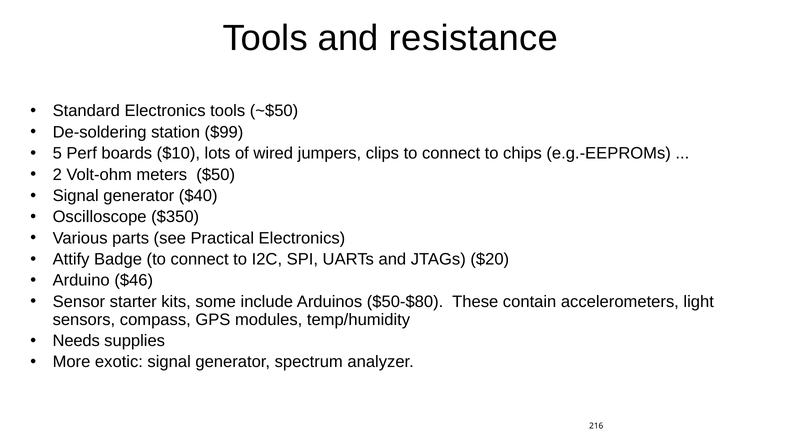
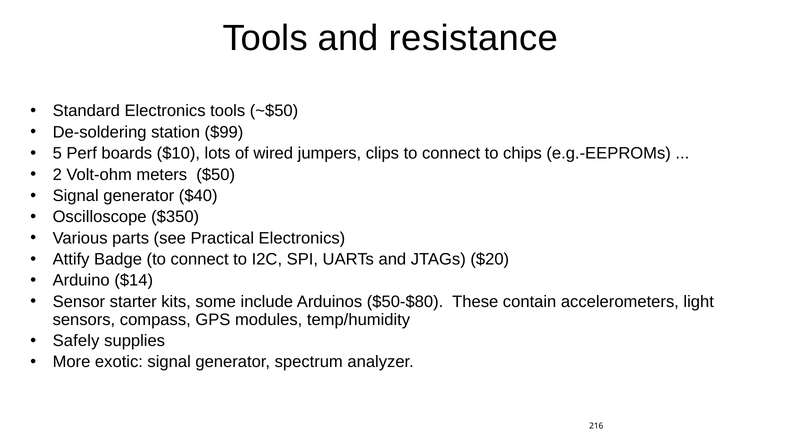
$46: $46 -> $14 (134, 281)
Needs: Needs -> Safely (76, 341)
